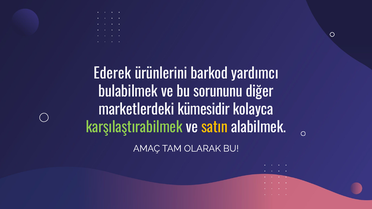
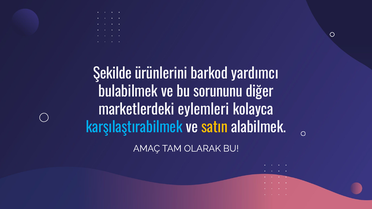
Ederek: Ederek -> Şekilde (112, 74)
kümesidir: kümesidir -> eylemleri (203, 110)
karşılaştırabilmek colour: light green -> light blue (134, 128)
